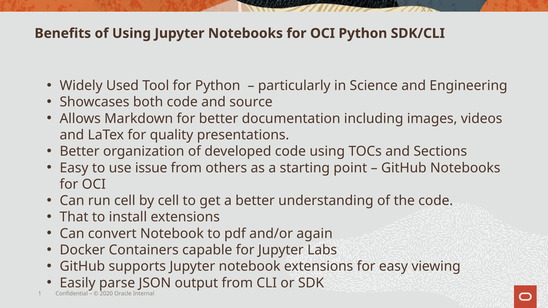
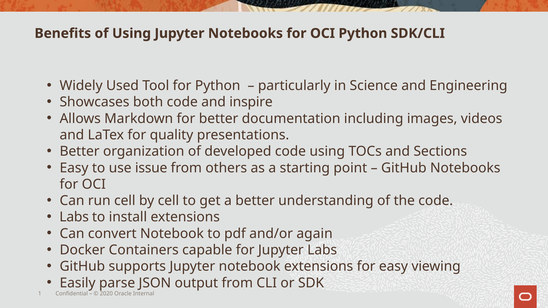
source: source -> inspire (251, 102)
That: That -> Labs (74, 217)
